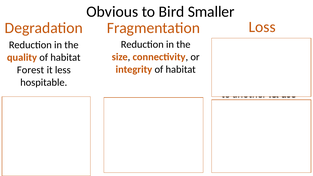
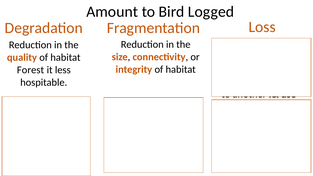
Obvious: Obvious -> Amount (112, 12)
Bird Smaller: Smaller -> Logged (211, 12)
